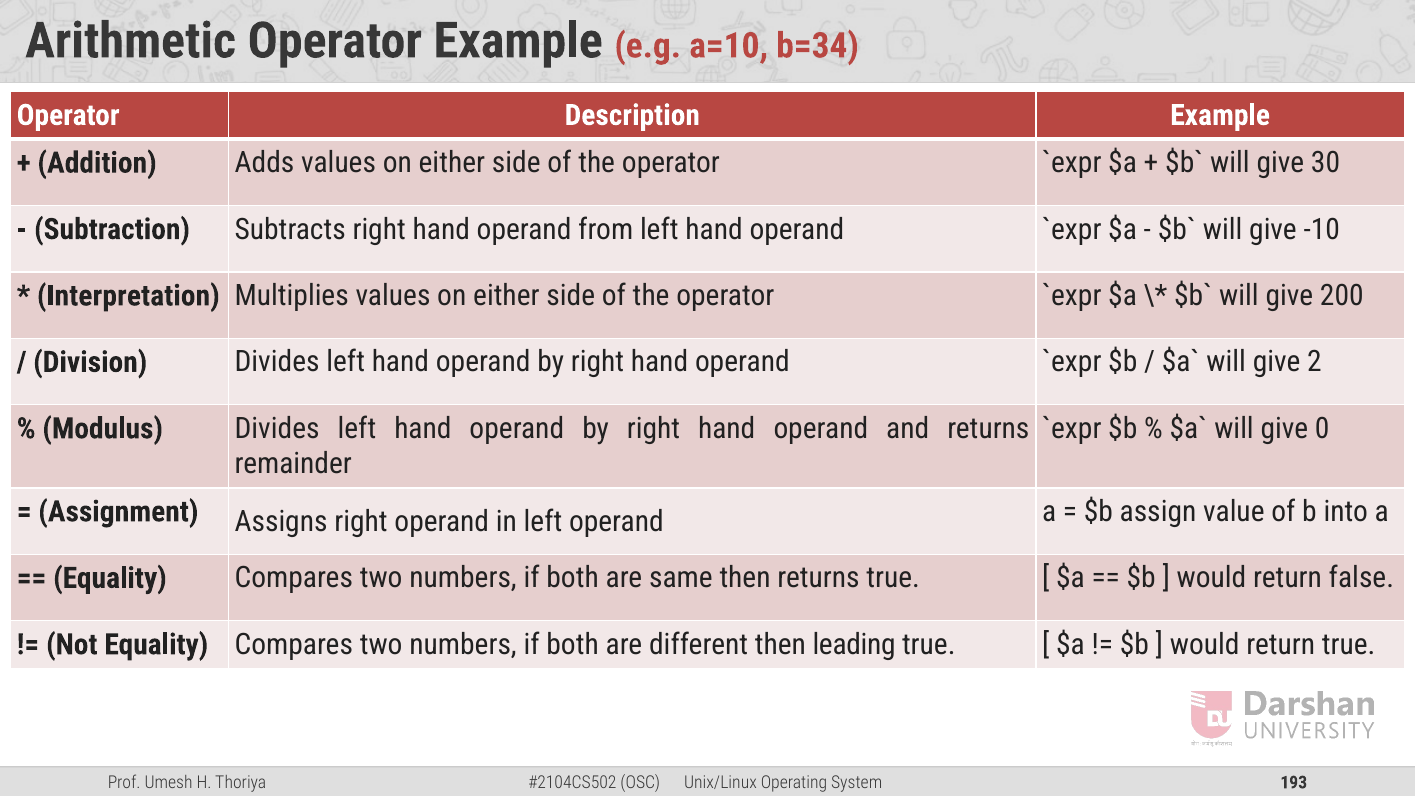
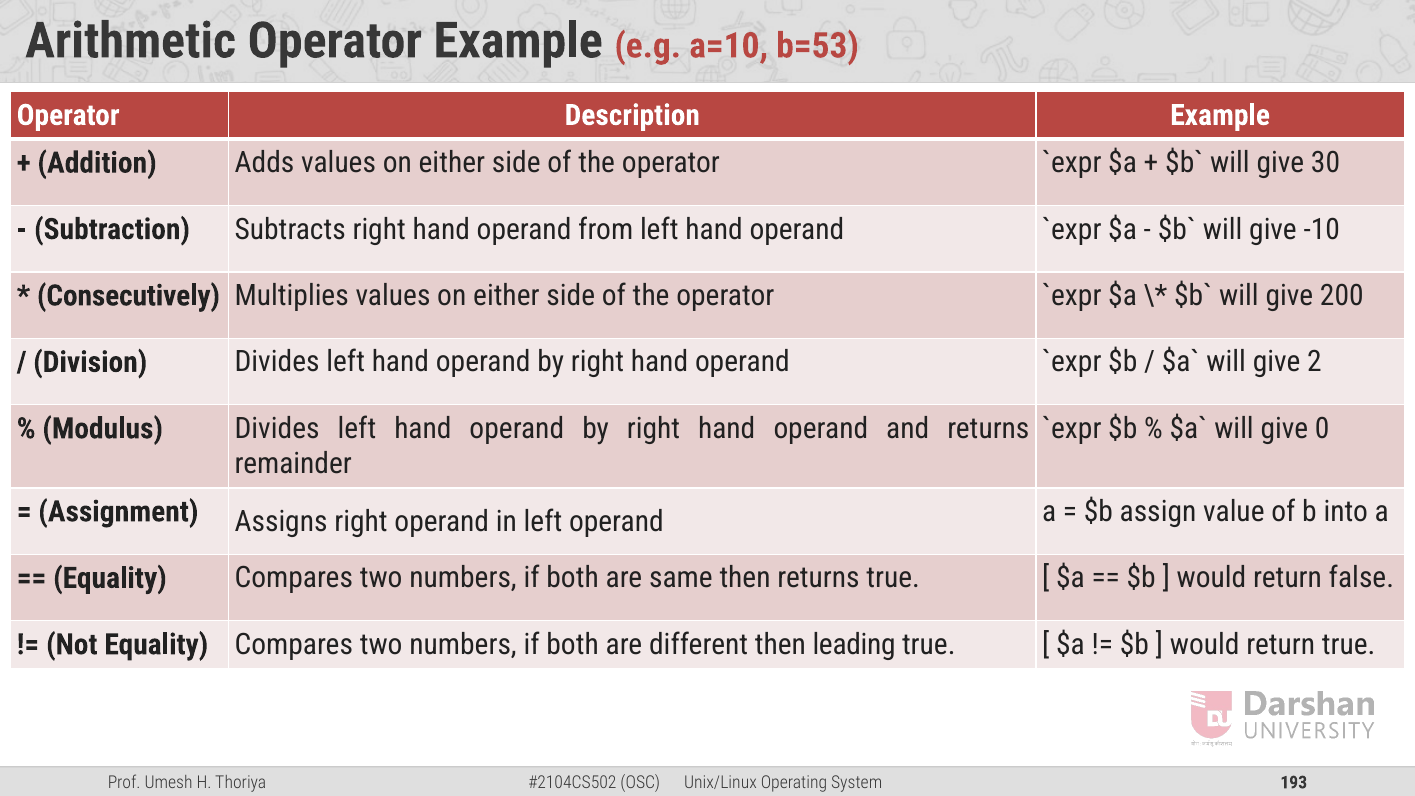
b=34: b=34 -> b=53 (818, 46)
Interpretation: Interpretation -> Consecutively (128, 296)
